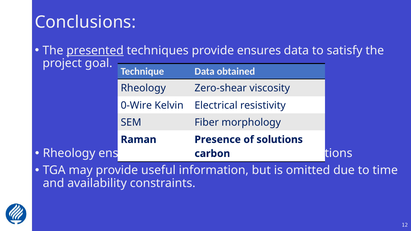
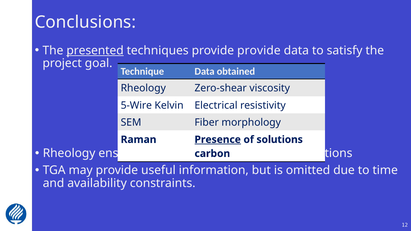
provide ensures: ensures -> provide (259, 50)
0-Wire: 0-Wire -> 5-Wire (136, 105)
Presence underline: none -> present (218, 140)
